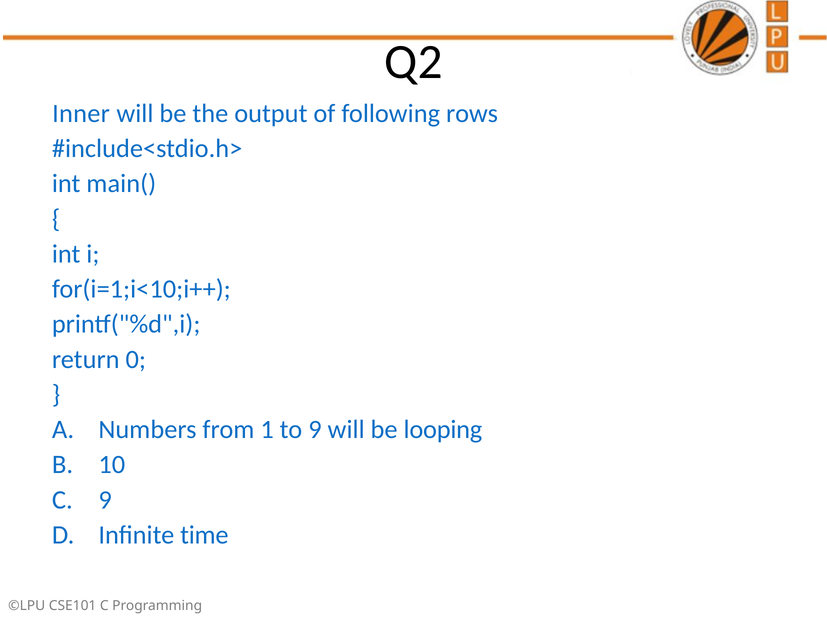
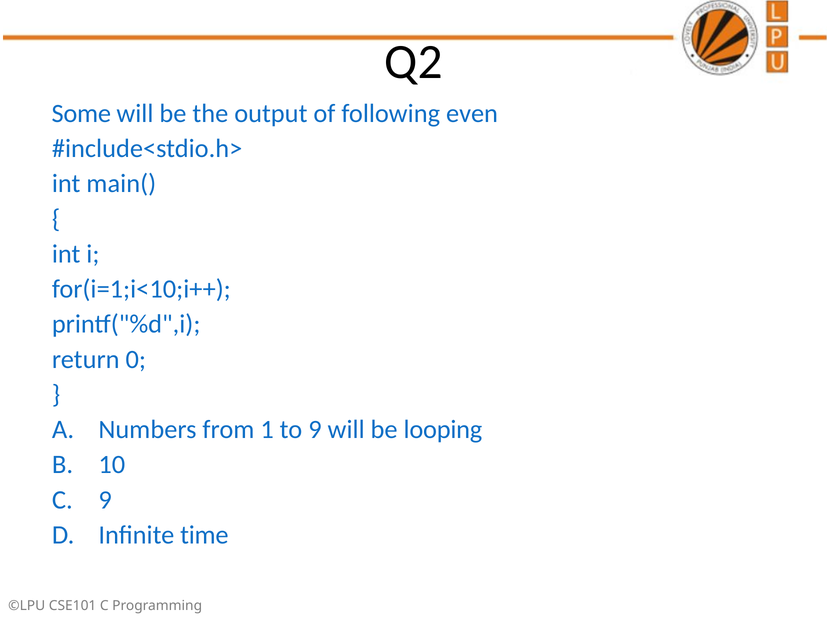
Inner: Inner -> Some (81, 114)
rows: rows -> even (472, 114)
